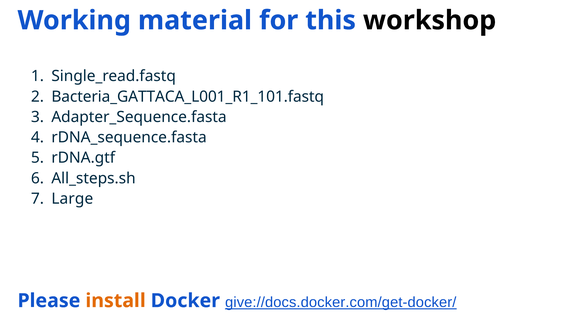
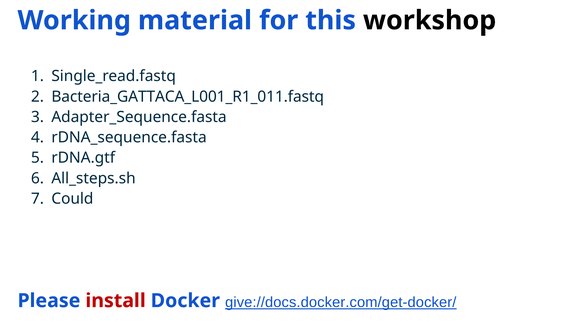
Bacteria_GATTACA_L001_R1_101.fastq: Bacteria_GATTACA_L001_R1_101.fastq -> Bacteria_GATTACA_L001_R1_011.fastq (188, 97)
Large: Large -> Could (72, 199)
install colour: orange -> red (116, 301)
